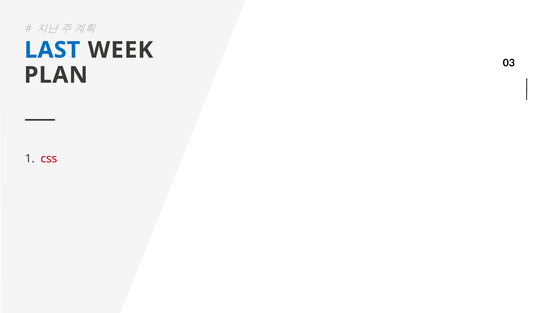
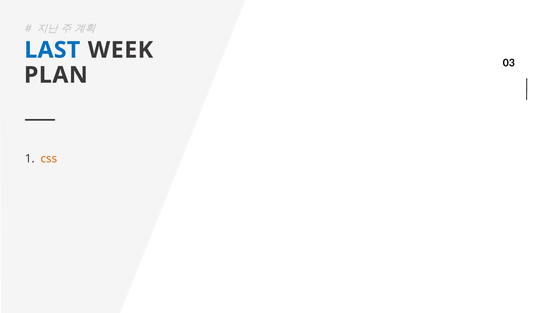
css colour: red -> orange (49, 158)
